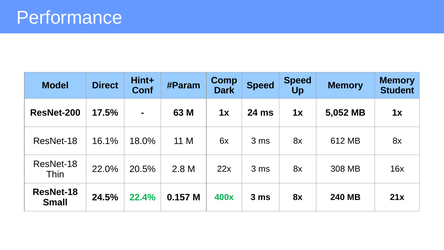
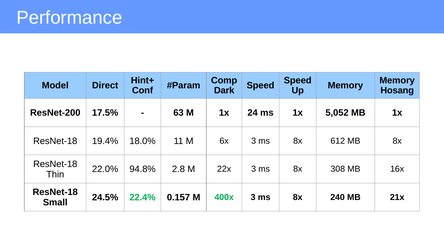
Student: Student -> Hosang (397, 91)
16.1%: 16.1% -> 19.4% (105, 141)
20.5%: 20.5% -> 94.8% (143, 169)
